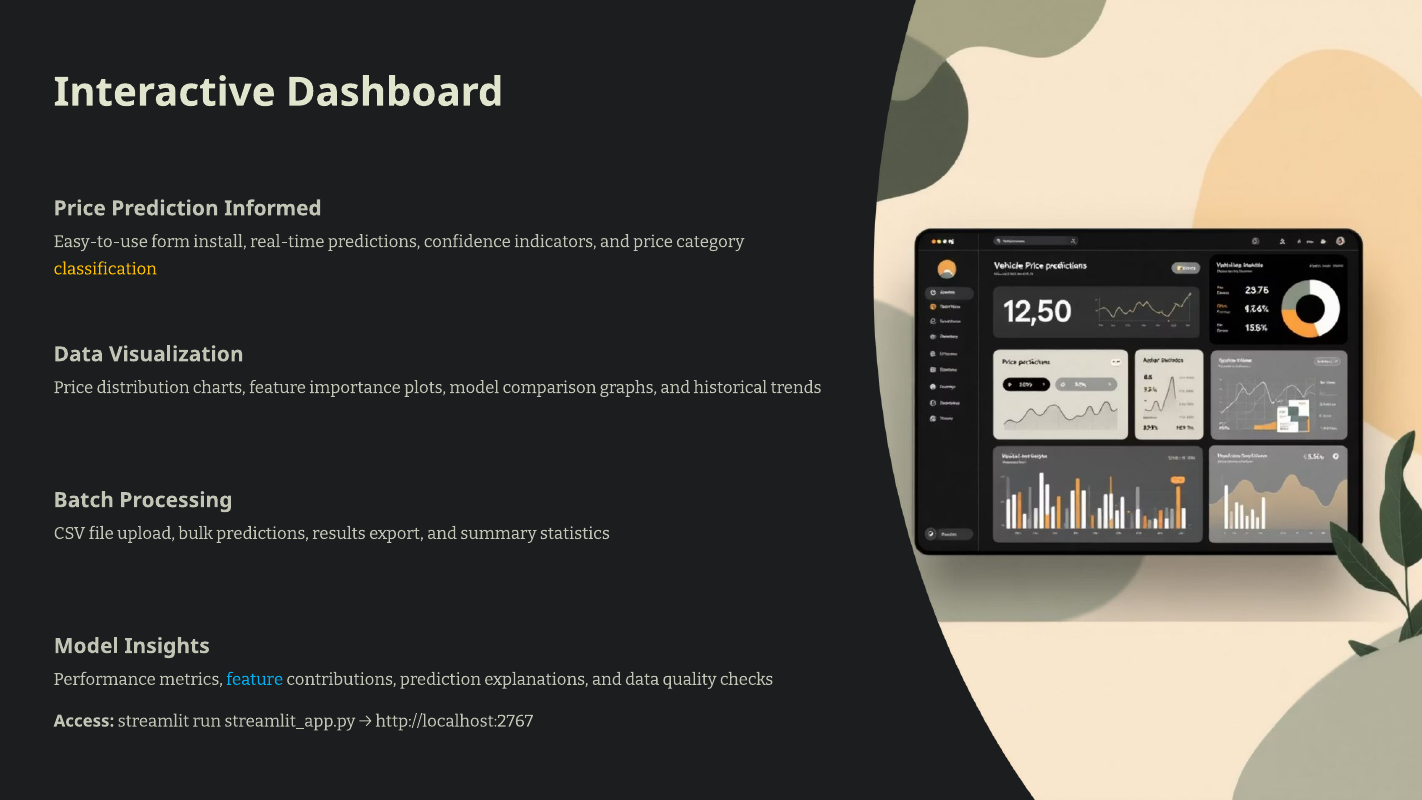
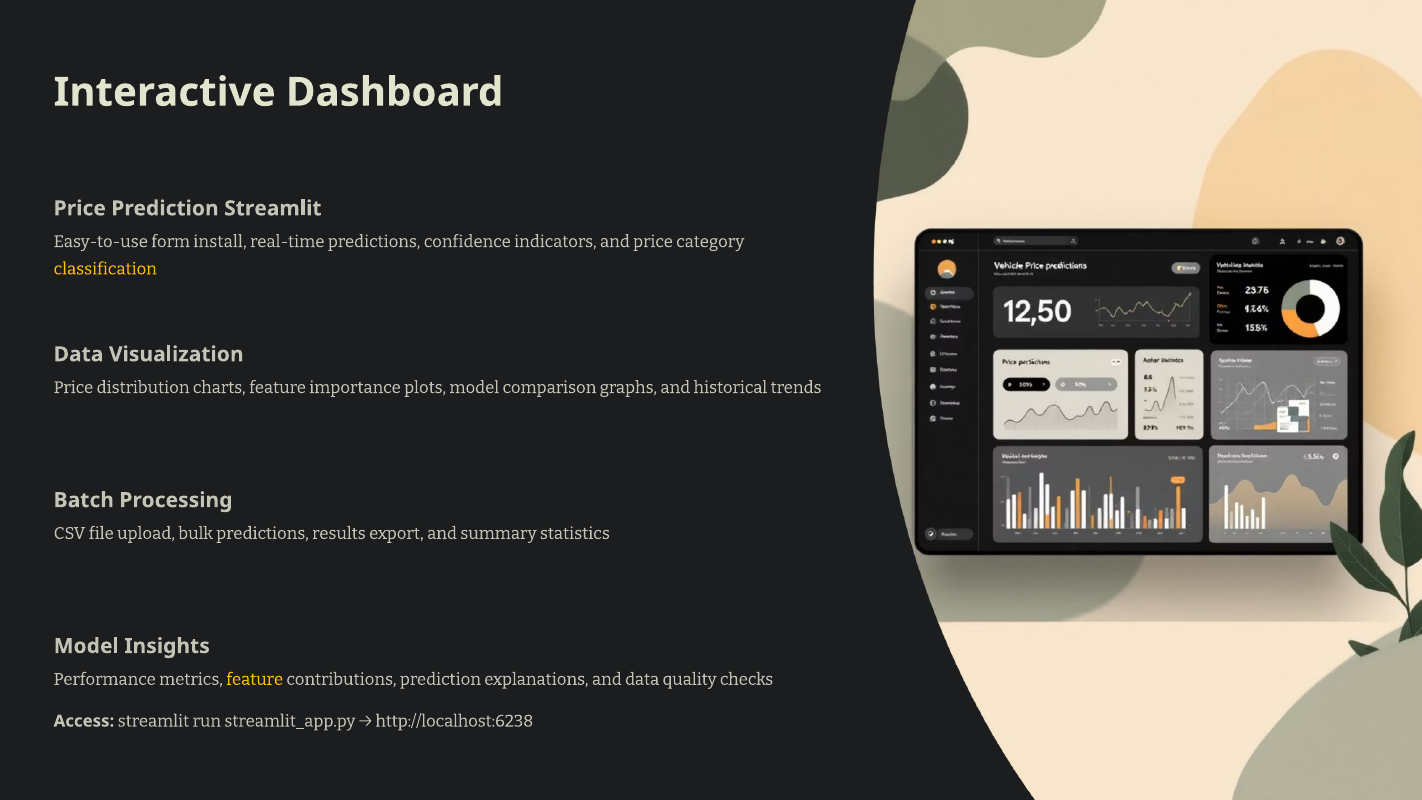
Prediction Informed: Informed -> Streamlit (273, 208)
feature colour: light blue -> yellow (255, 679)
http://localhost:2767: http://localhost:2767 -> http://localhost:6238 (454, 721)
